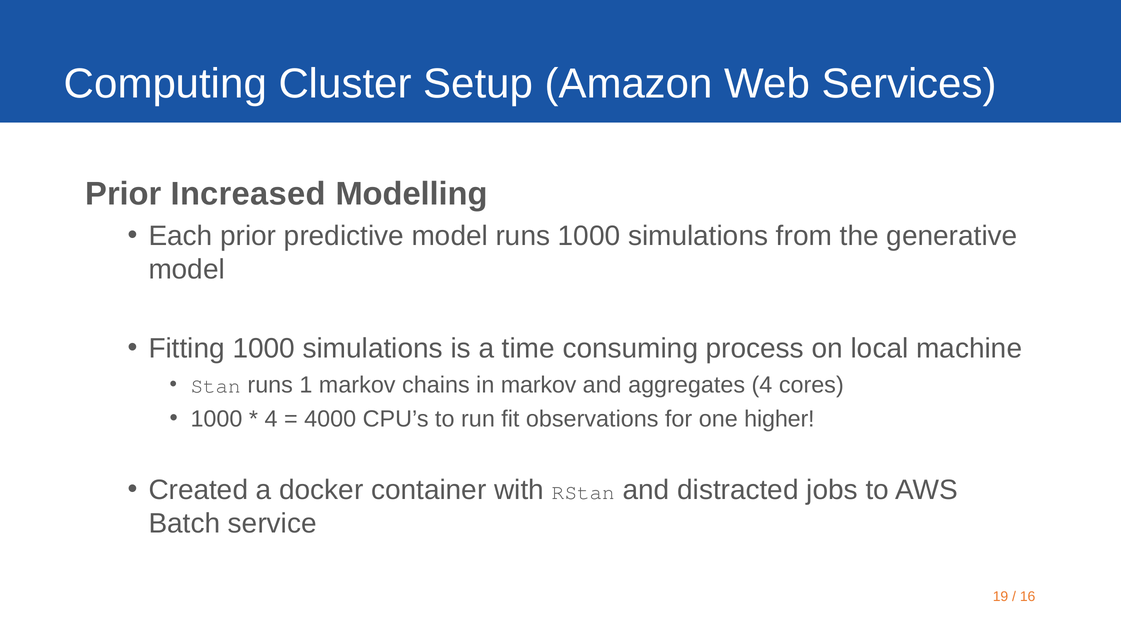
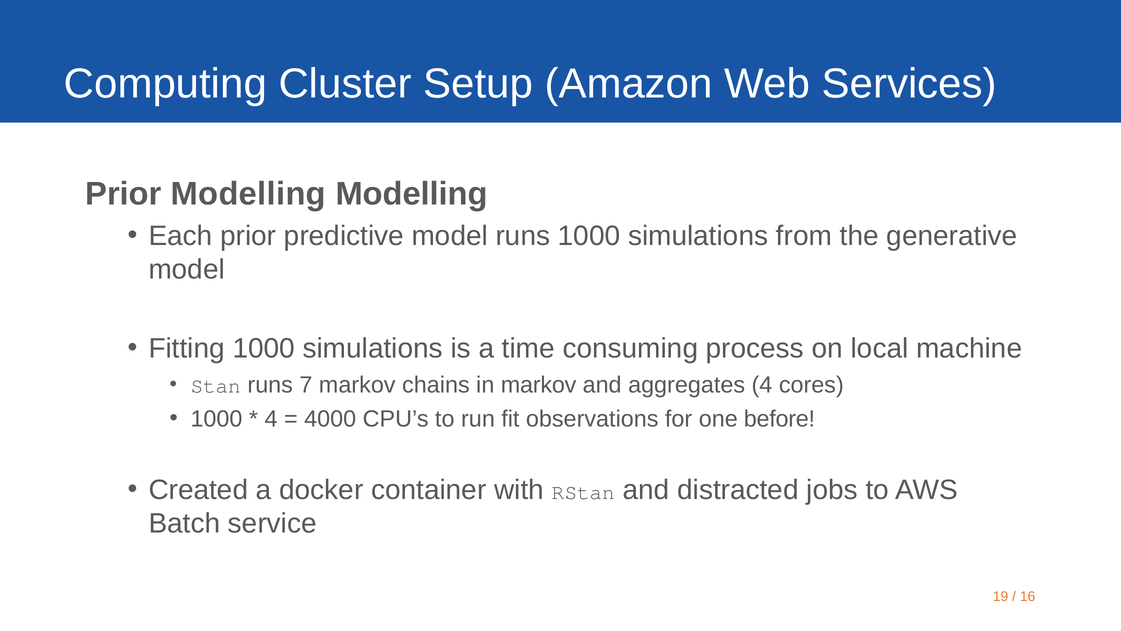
Prior Increased: Increased -> Modelling (248, 194)
1: 1 -> 7 (306, 385)
higher: higher -> before (779, 419)
